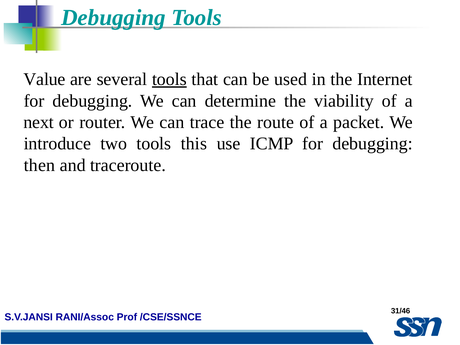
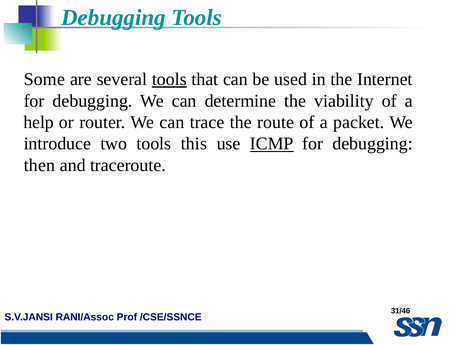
Value: Value -> Some (44, 79)
next: next -> help (39, 122)
ICMP underline: none -> present (272, 144)
